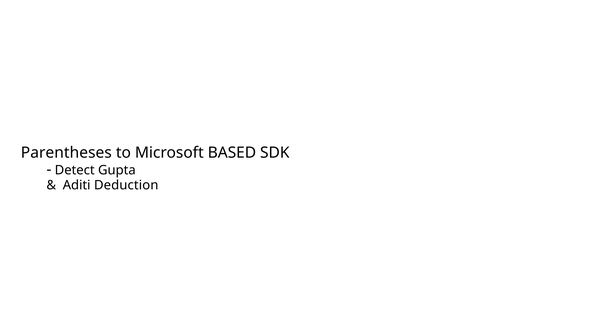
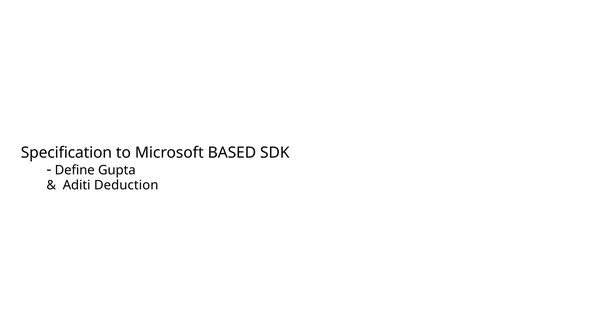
Parentheses: Parentheses -> Specification (66, 152)
Detect: Detect -> Define (75, 170)
